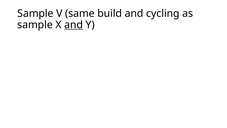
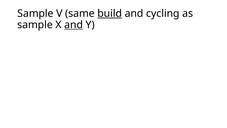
build underline: none -> present (110, 13)
